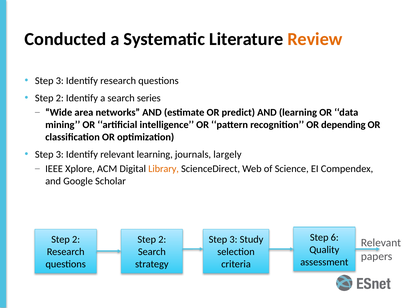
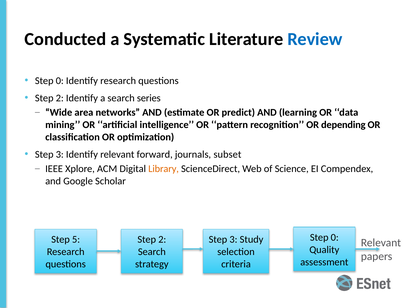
Review colour: orange -> blue (315, 39)
3: 3 -> 0 (60, 81)
relevant learning: learning -> forward (155, 155)
largely: largely -> subset (227, 155)
6: 6 -> 0 (335, 238)
2: 2 -> 5 (76, 240)
